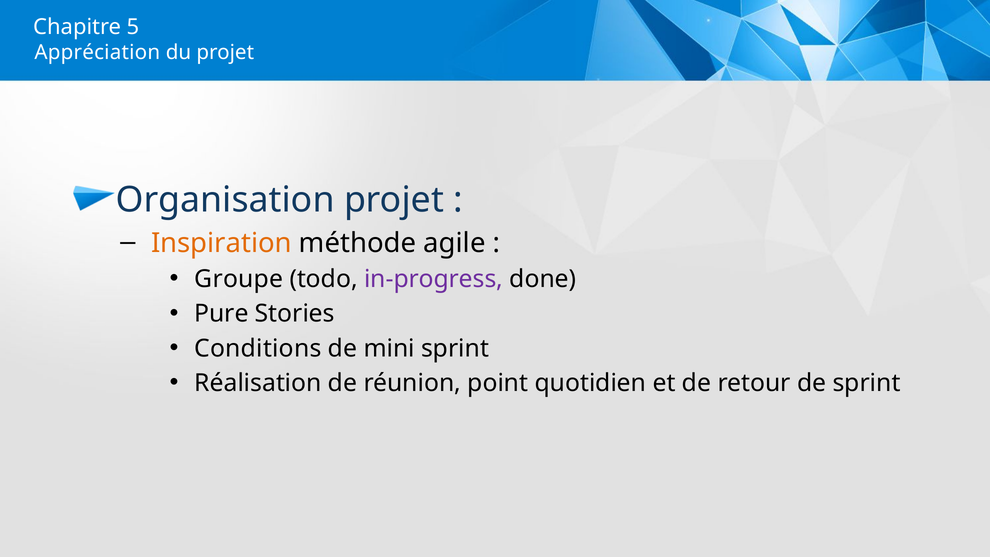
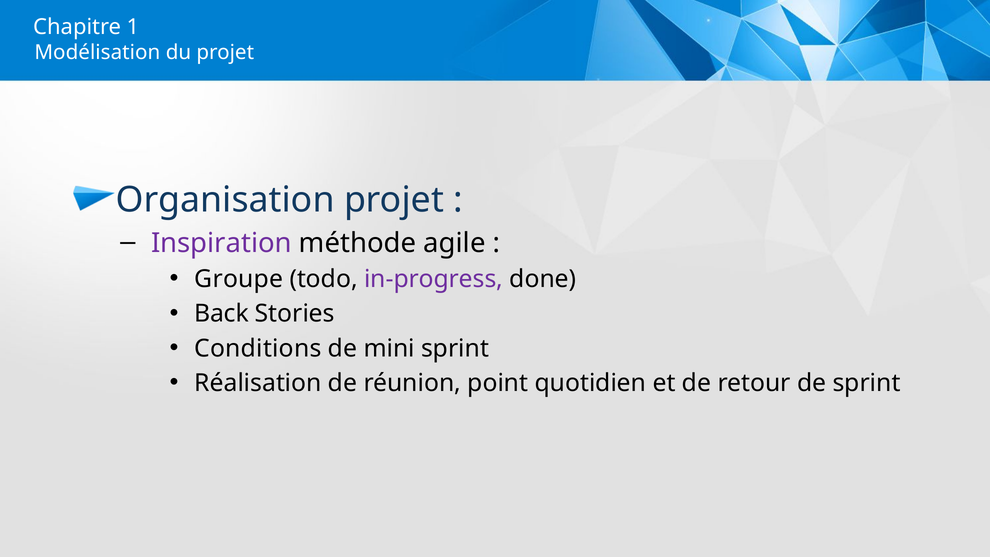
5: 5 -> 1 (133, 27)
Appréciation: Appréciation -> Modélisation (97, 53)
Inspiration colour: orange -> purple (221, 243)
Pure: Pure -> Back (222, 314)
